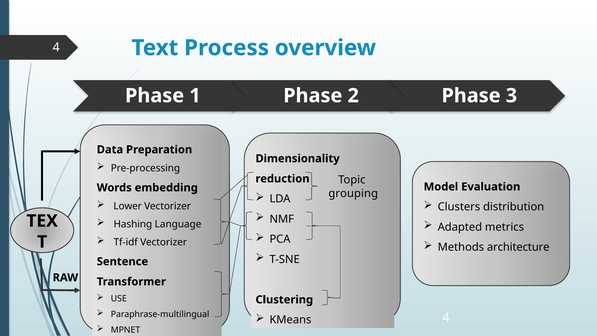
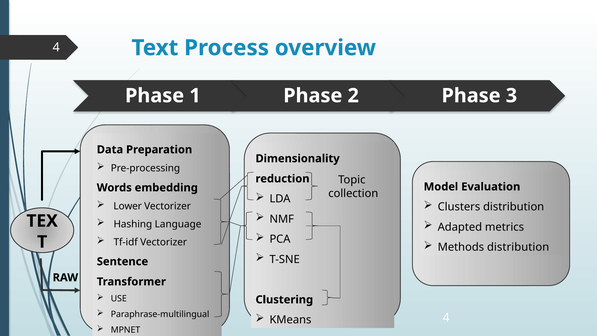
grouping: grouping -> collection (353, 193)
Methods architecture: architecture -> distribution (518, 247)
